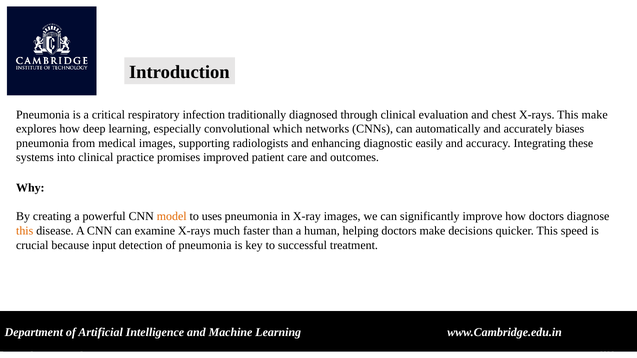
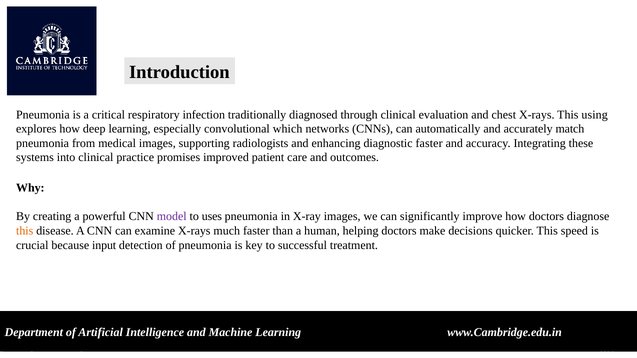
This make: make -> using (595, 115)
biases: biases -> match (570, 129)
diagnostic easily: easily -> faster (429, 143)
model colour: orange -> purple (172, 217)
